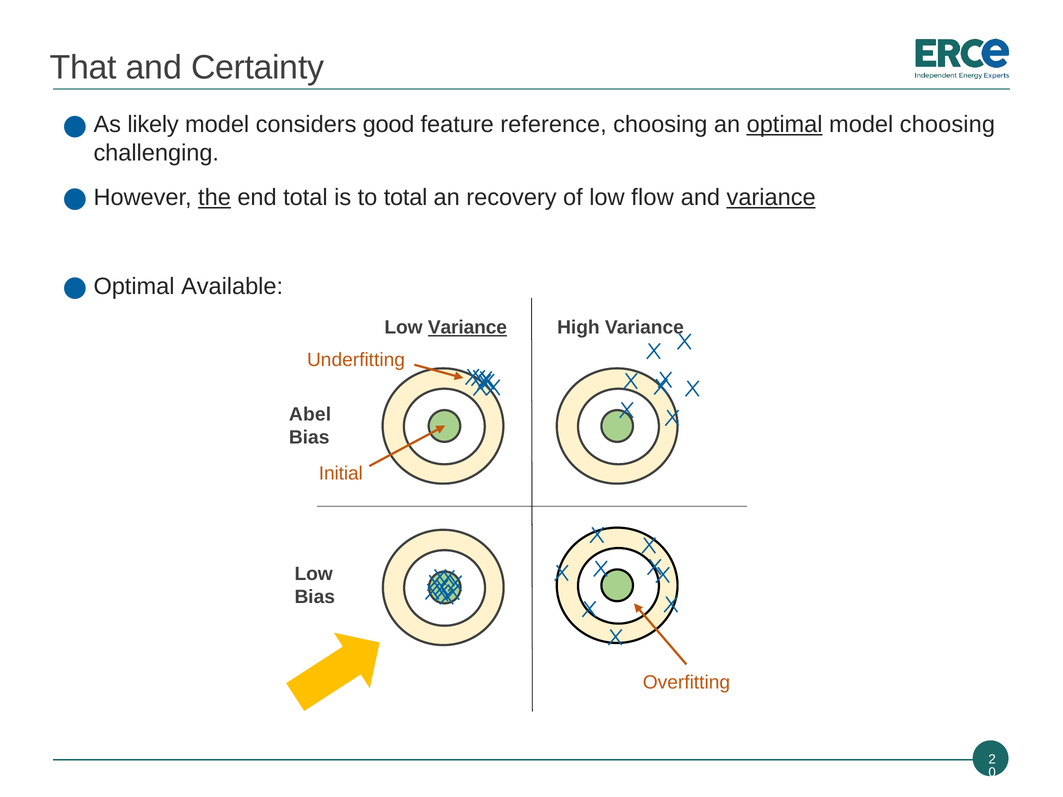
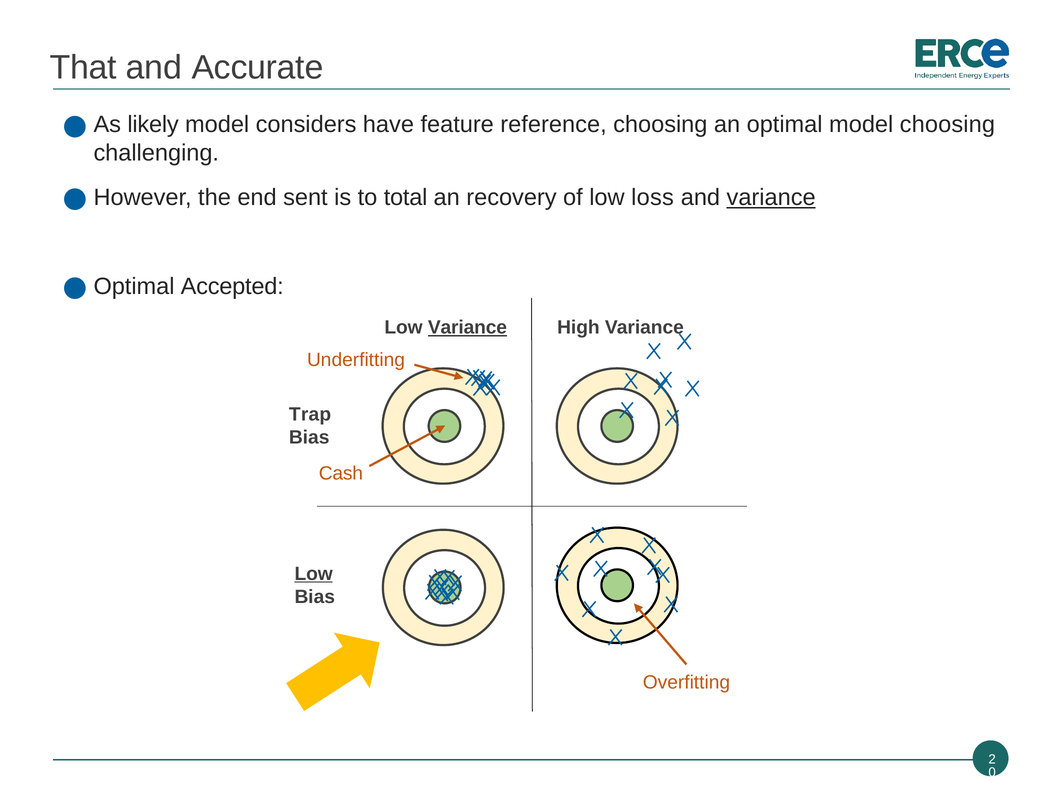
Certainty: Certainty -> Accurate (258, 67)
good: good -> have (388, 125)
optimal underline: present -> none (785, 125)
the underline: present -> none (215, 198)
end total: total -> sent (305, 198)
flow: flow -> loss (653, 198)
Available: Available -> Accepted (232, 287)
Abel: Abel -> Trap (310, 415)
Initial: Initial -> Cash (341, 474)
Low underline: none -> present (314, 574)
